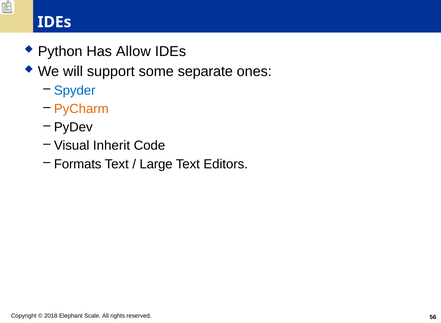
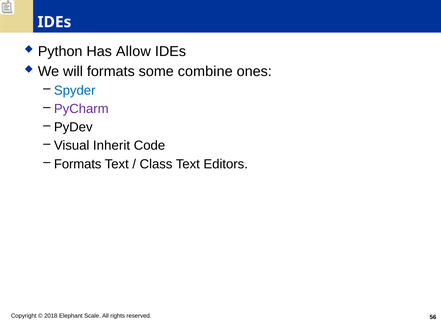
will support: support -> formats (111, 71)
separate: separate -> combine (205, 71)
PyCharm colour: orange -> purple (81, 109)
Large: Large -> Class (156, 164)
